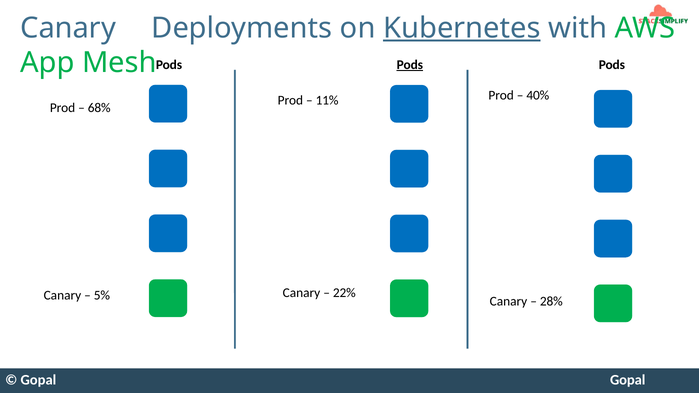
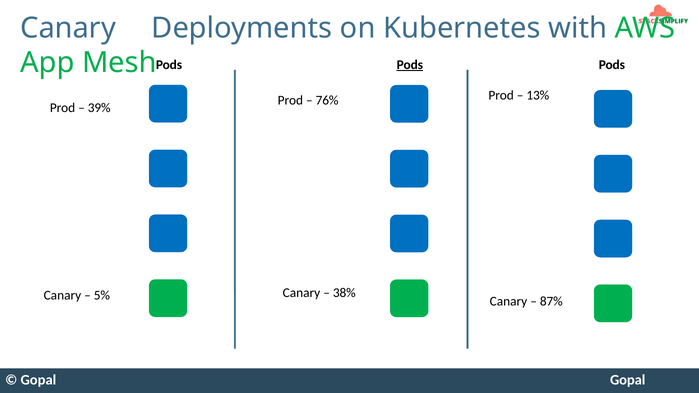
Kubernetes underline: present -> none (462, 28)
40%: 40% -> 13% (538, 95)
11%: 11% -> 76% (327, 101)
68%: 68% -> 39% (99, 108)
22%: 22% -> 38% (344, 293)
28%: 28% -> 87% (551, 302)
